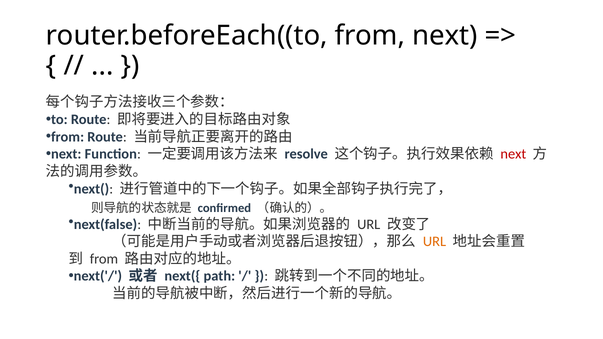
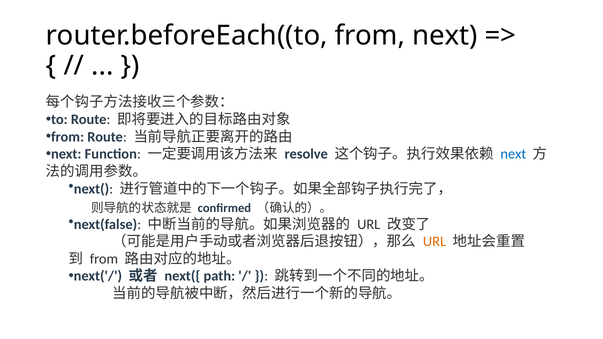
next colour: red -> blue (513, 154)
